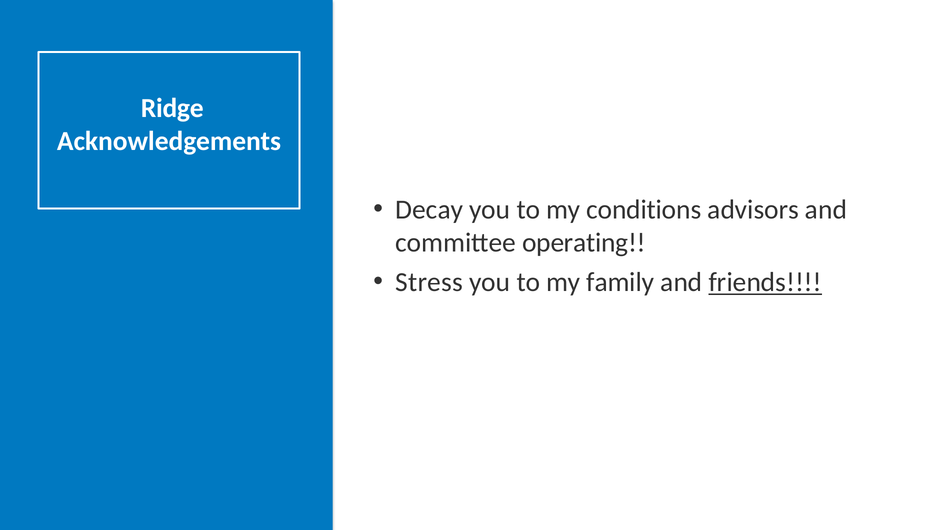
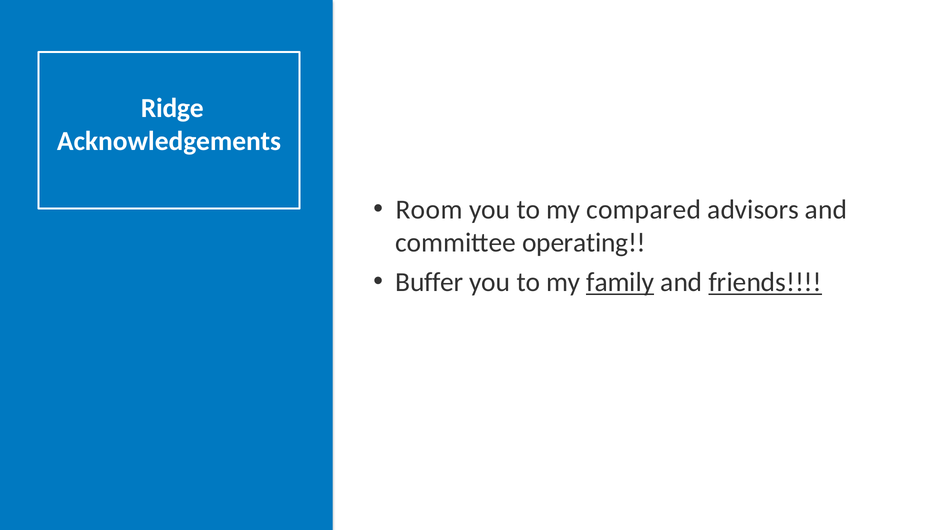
Decay: Decay -> Room (429, 210)
conditions: conditions -> compared (644, 210)
Stress: Stress -> Buffer (429, 283)
family underline: none -> present (620, 283)
